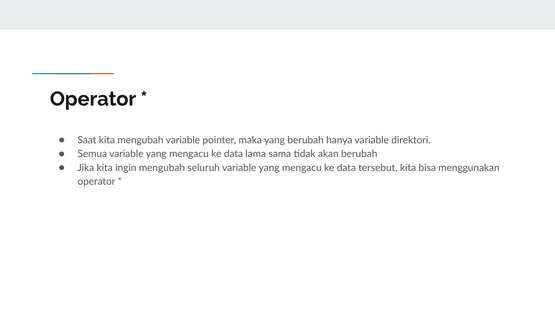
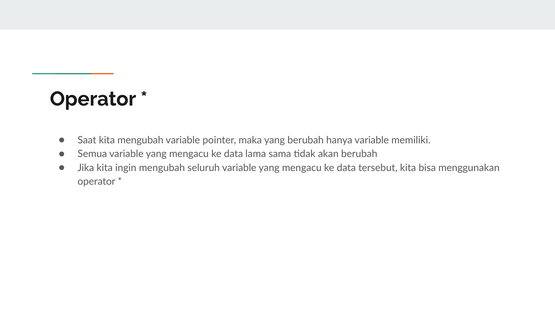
direktori: direktori -> memiliki (411, 140)
